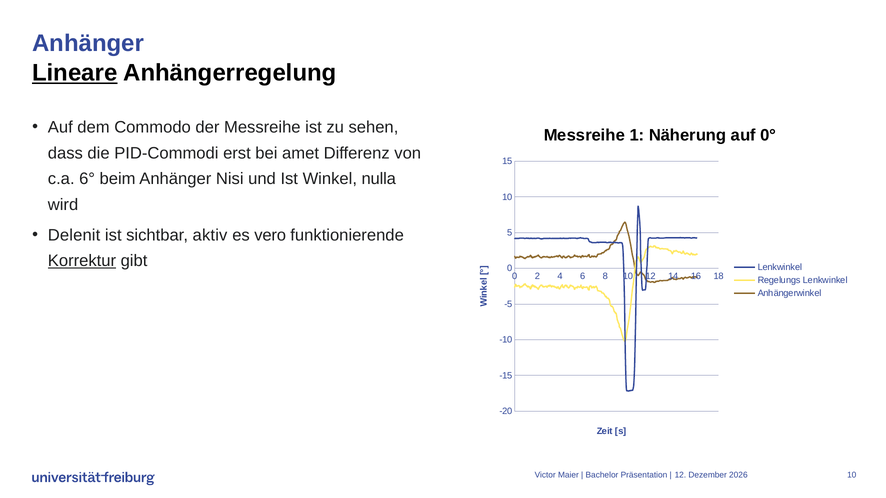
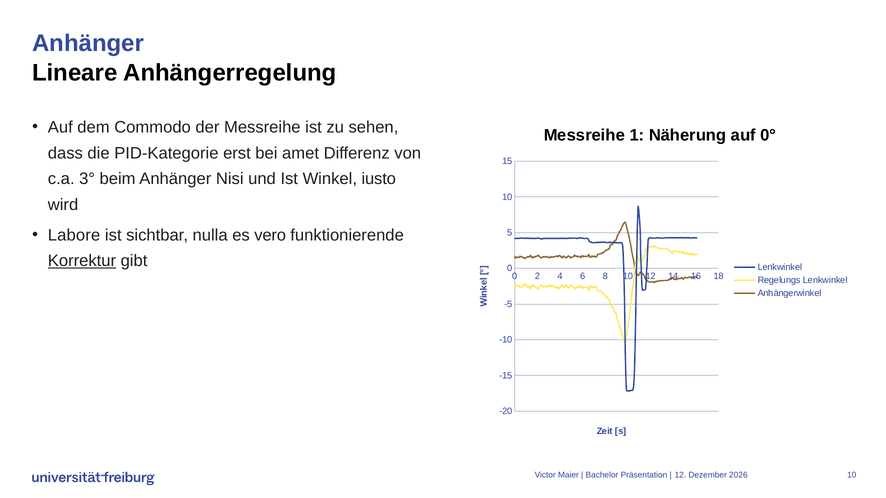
Lineare underline: present -> none (75, 73)
PID-Commodi: PID-Commodi -> PID-Kategorie (166, 153)
6°: 6° -> 3° (87, 179)
nulla: nulla -> iusto (379, 179)
Delenit: Delenit -> Labore (74, 235)
aktiv: aktiv -> nulla (210, 235)
